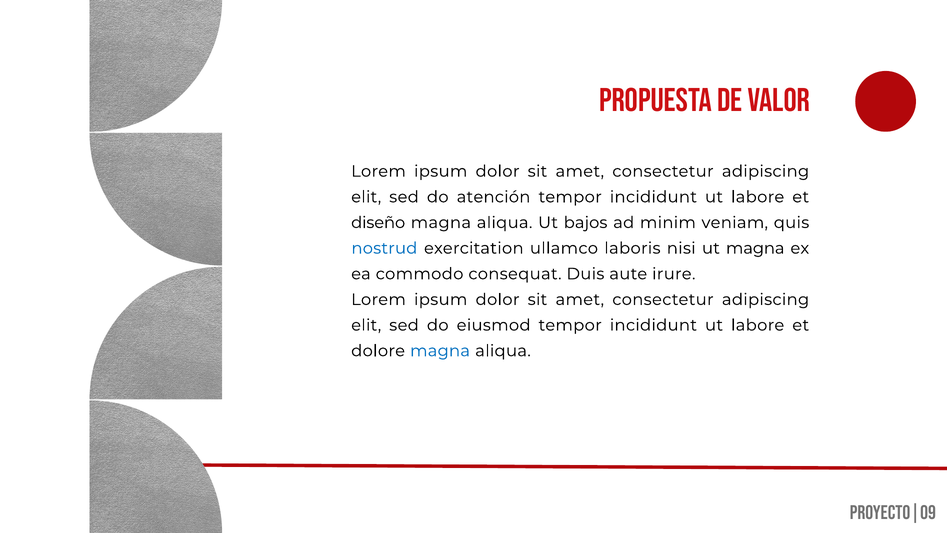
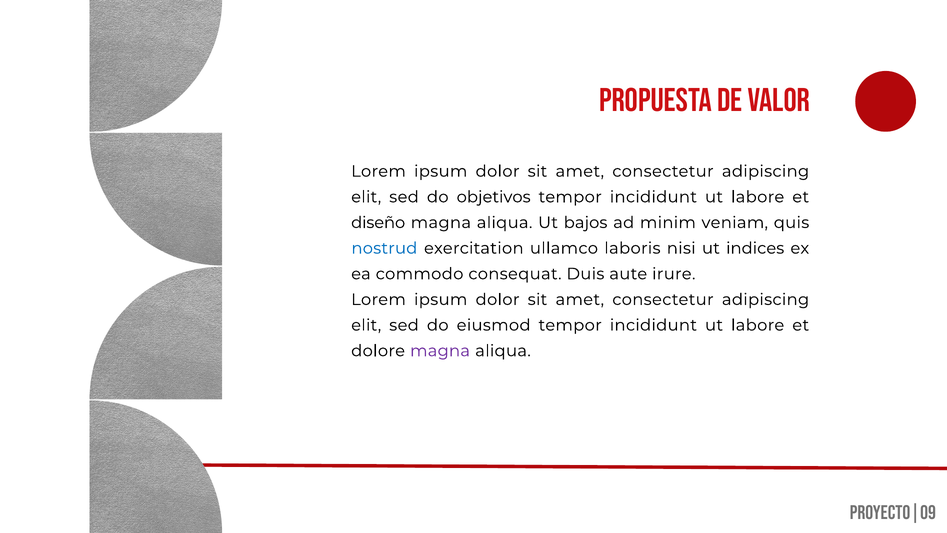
atención: atención -> objetivos (494, 197)
ut magna: magna -> indices (755, 248)
magna colour: blue -> purple (440, 351)
